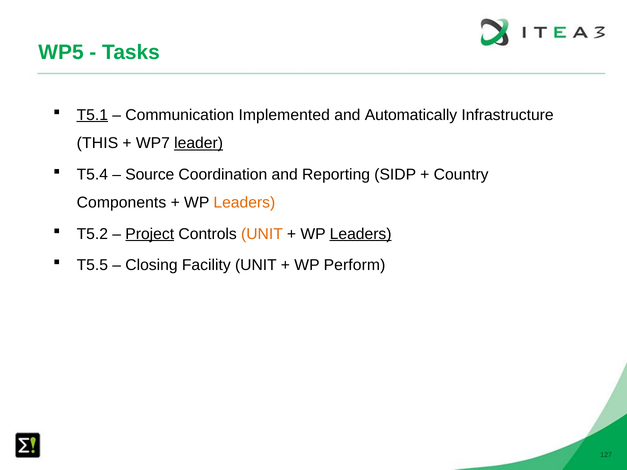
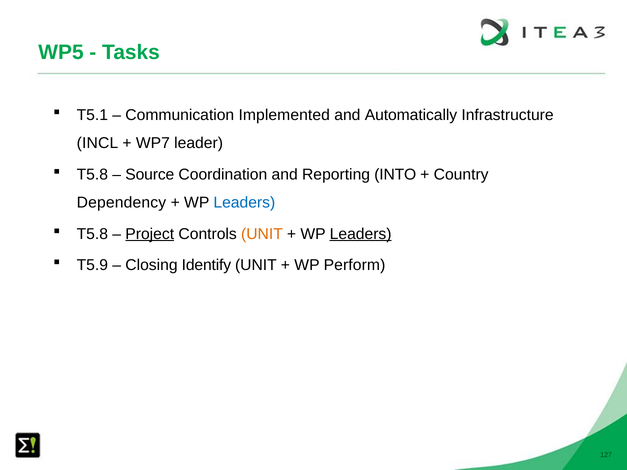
T5.1 underline: present -> none (92, 115)
THIS: THIS -> INCL (97, 143)
leader underline: present -> none (199, 143)
T5.4: T5.4 -> T5.8 (92, 175)
SIDP: SIDP -> INTO (395, 175)
Components: Components -> Dependency (121, 203)
Leaders colour: orange -> blue (244, 203)
T5.2: T5.2 -> T5.8 (92, 234)
T5.5: T5.5 -> T5.9 (92, 265)
Facility: Facility -> Identify (206, 265)
